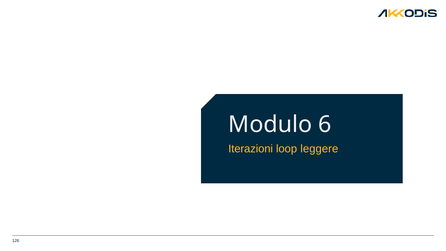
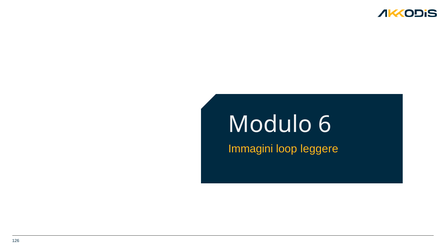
Iterazioni: Iterazioni -> Immagini (251, 149)
